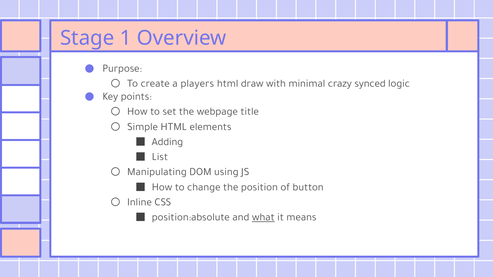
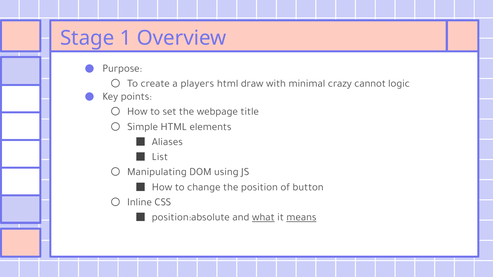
synced: synced -> cannot (370, 83)
Adding: Adding -> Aliases (167, 142)
means underline: none -> present (301, 217)
